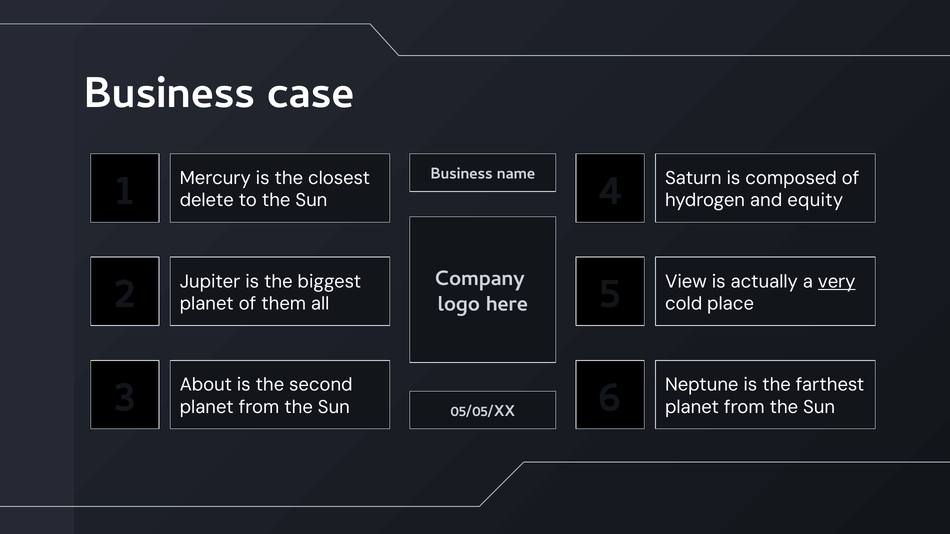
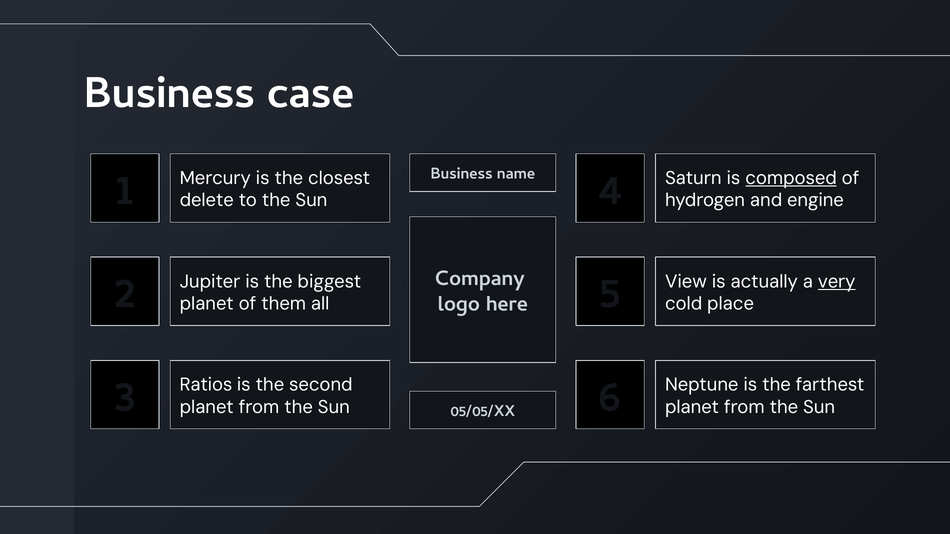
composed underline: none -> present (791, 178)
equity: equity -> engine (815, 200)
About: About -> Ratios (206, 385)
